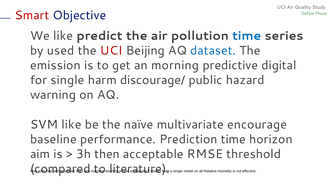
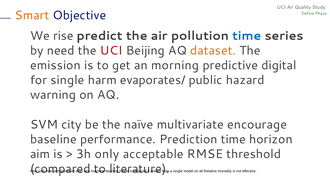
Smart colour: red -> orange (32, 15)
We like: like -> rise (63, 36)
used: used -> need (61, 51)
dataset colour: blue -> orange (213, 51)
discourage/: discourage/ -> evaporates/ (153, 80)
SVM like: like -> city (72, 125)
then: then -> only (107, 155)
